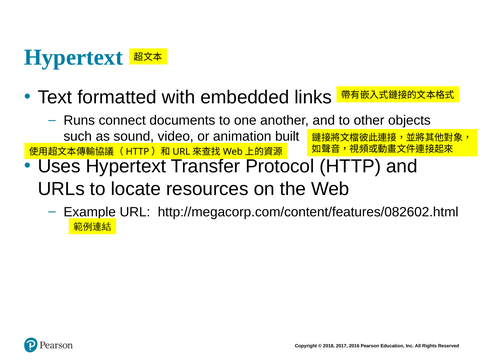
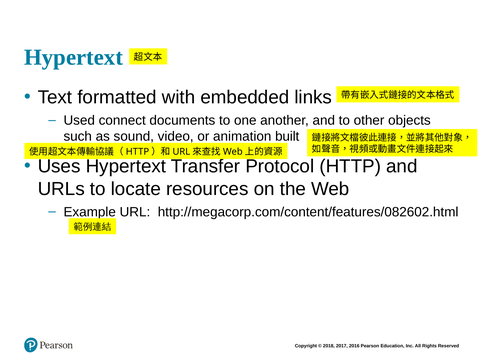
Runs: Runs -> Used (79, 120)
